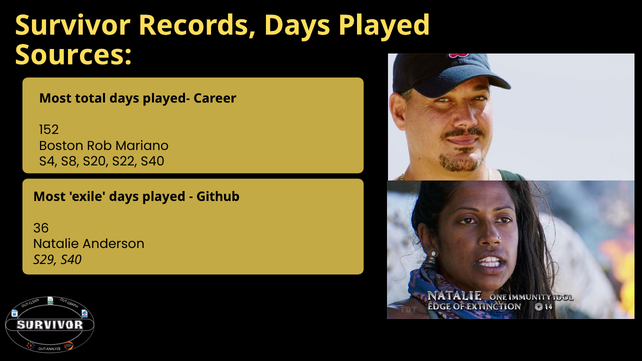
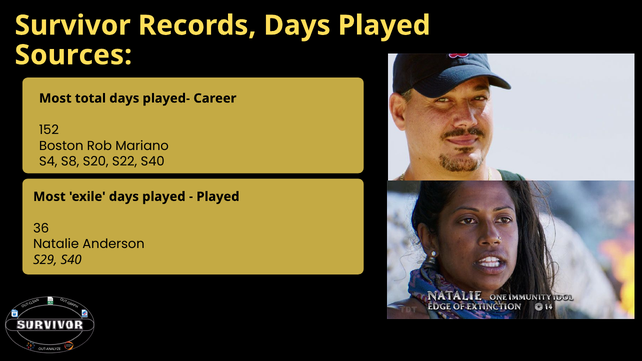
Github: Github -> Played (218, 197)
